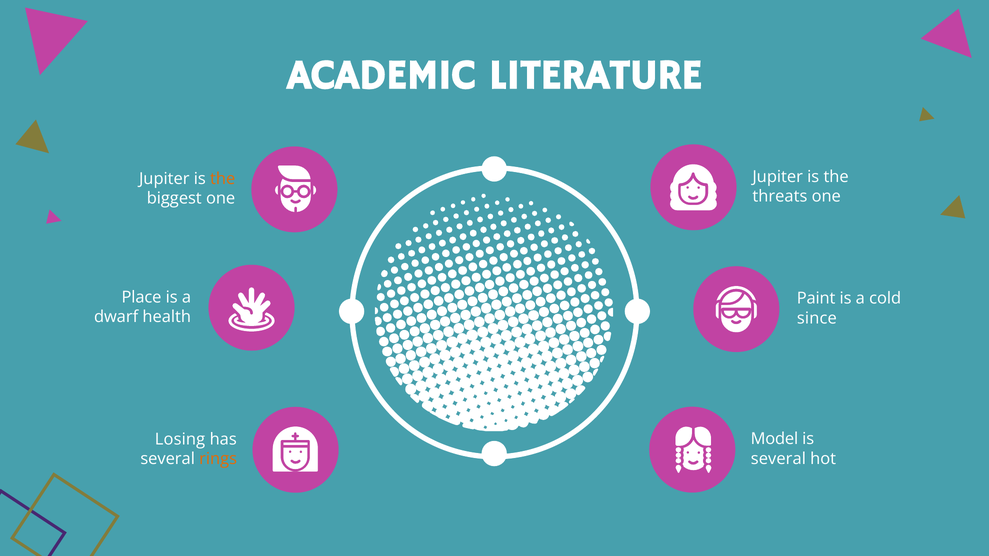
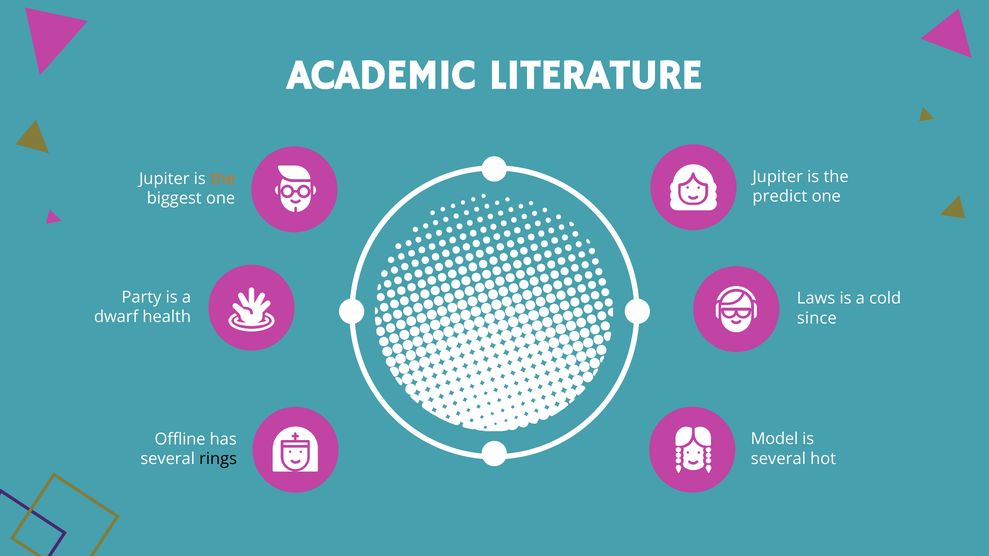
threats: threats -> predict (780, 197)
Place: Place -> Party (141, 297)
Paint: Paint -> Laws (816, 299)
Losing: Losing -> Offline (180, 439)
rings colour: orange -> black (218, 459)
